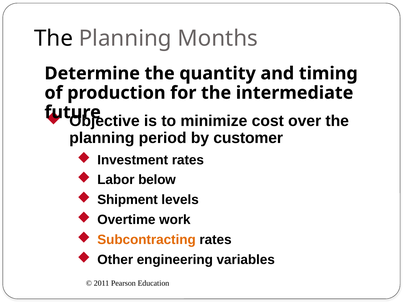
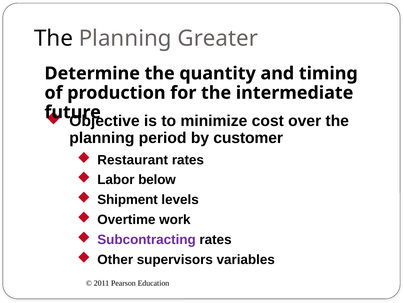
Months: Months -> Greater (218, 38)
Investment: Investment -> Restaurant (133, 160)
Subcontracting colour: orange -> purple (147, 239)
engineering: engineering -> supervisors (175, 259)
